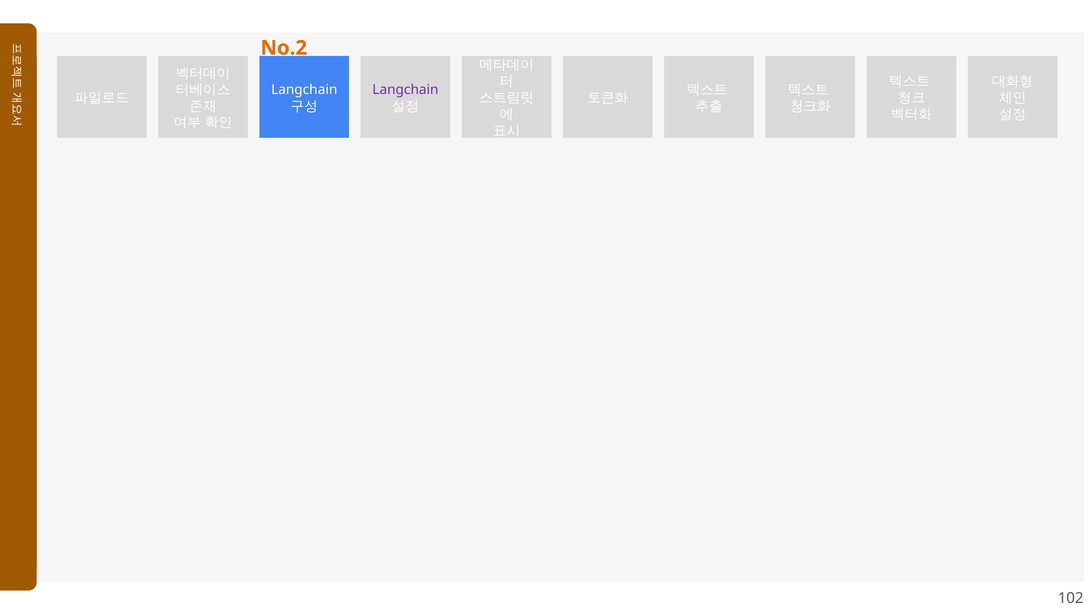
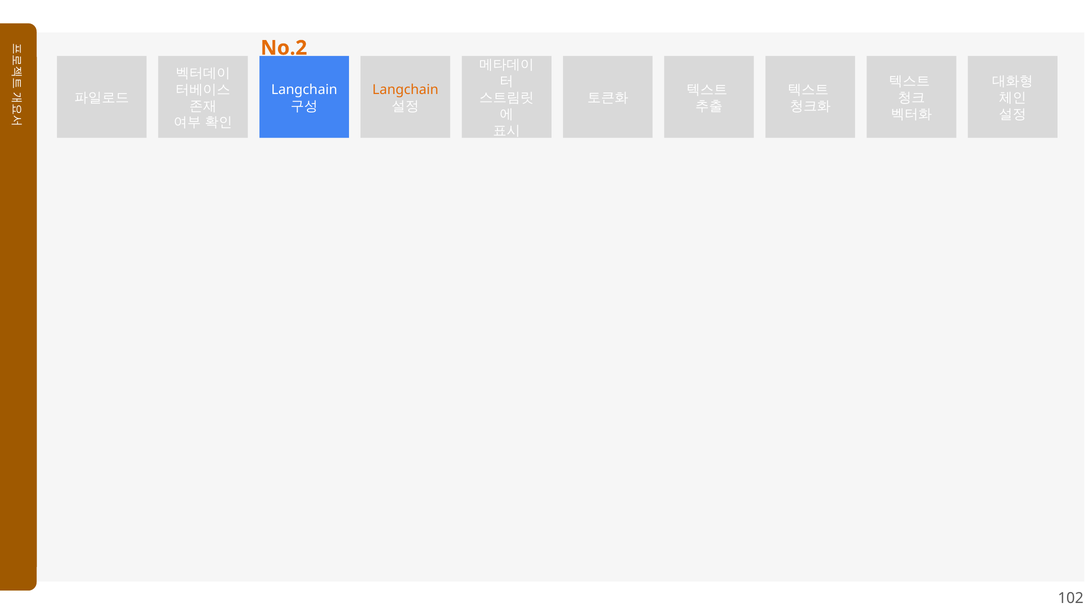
Langchain colour: purple -> orange (405, 90)
